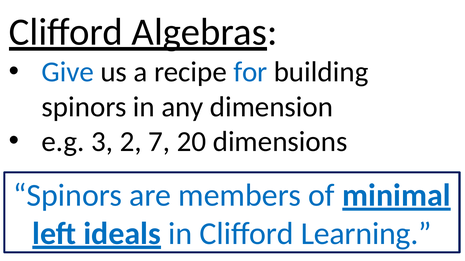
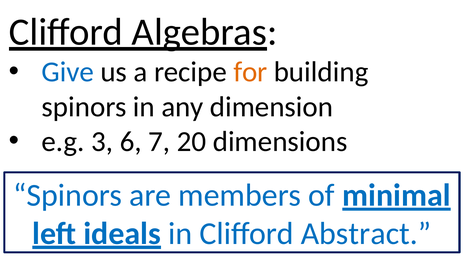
for colour: blue -> orange (250, 72)
2: 2 -> 6 (131, 142)
Learning: Learning -> Abstract (366, 234)
